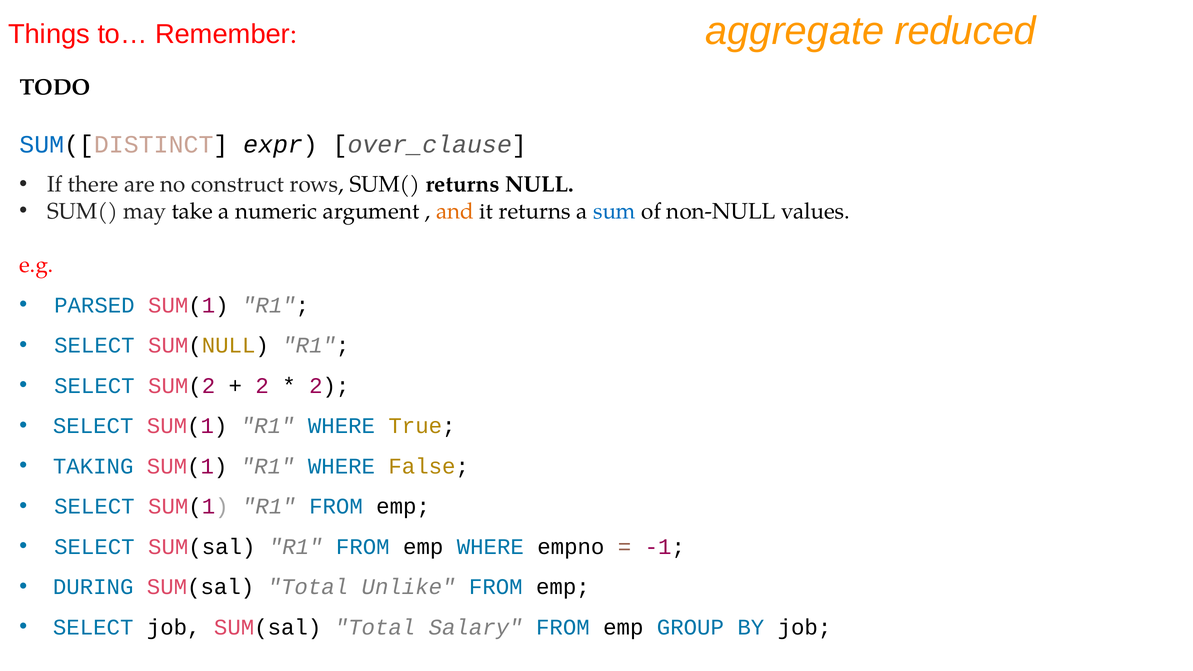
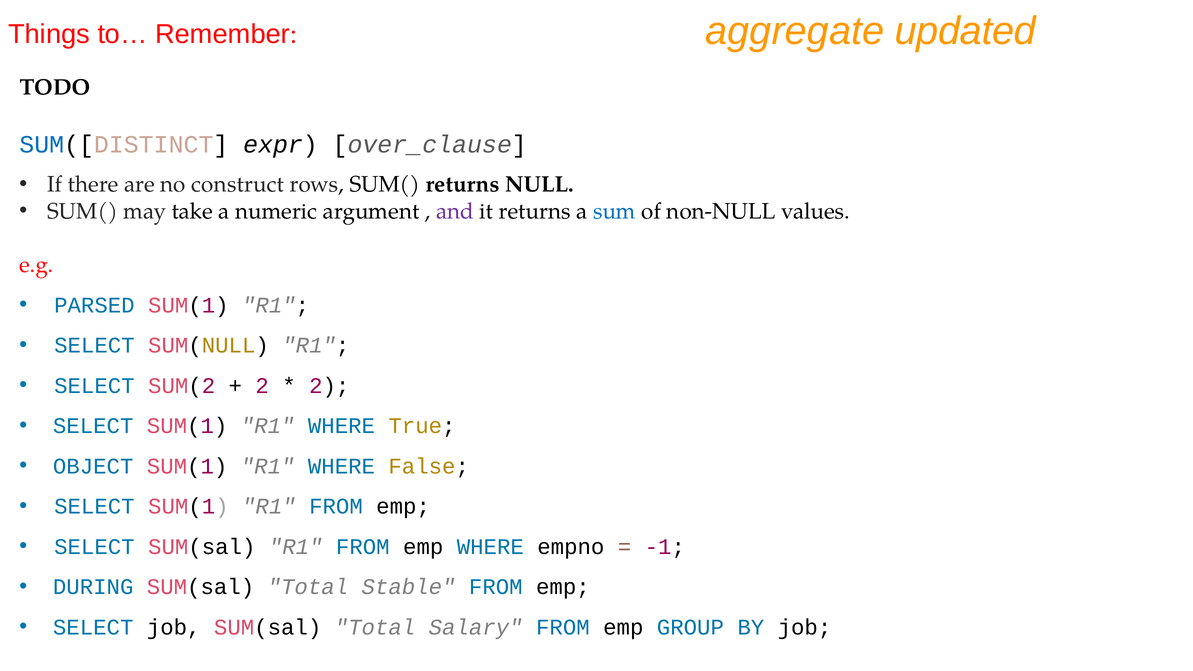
reduced: reduced -> updated (965, 31)
and colour: orange -> purple (455, 211)
TAKING: TAKING -> OBJECT (93, 466)
Unlike: Unlike -> Stable (409, 587)
